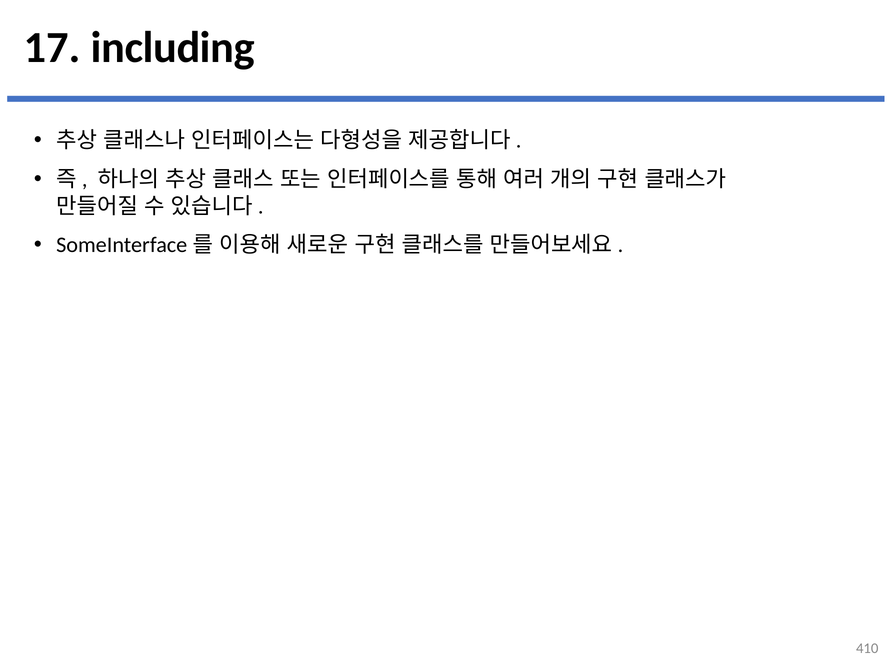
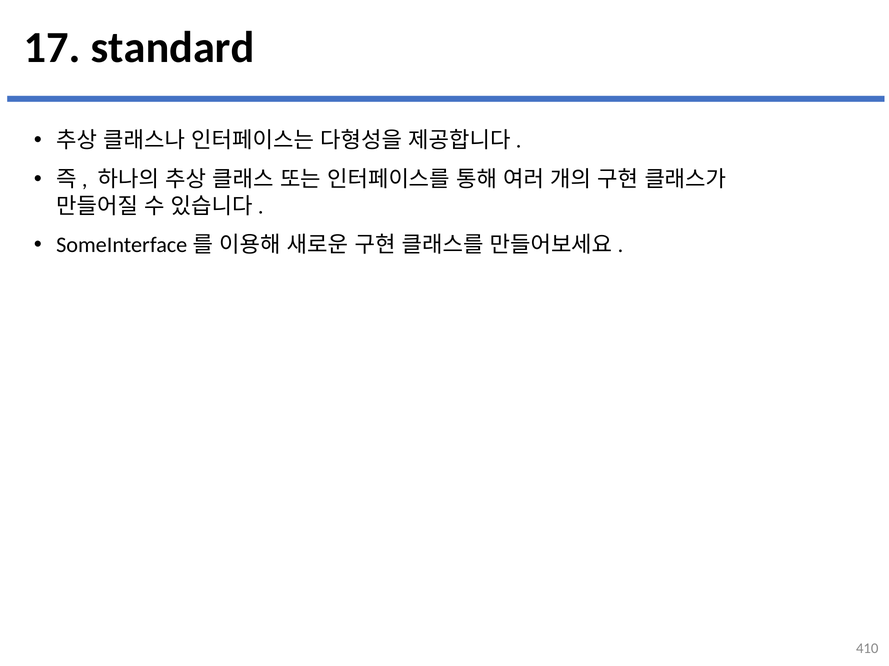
including: including -> standard (173, 48)
